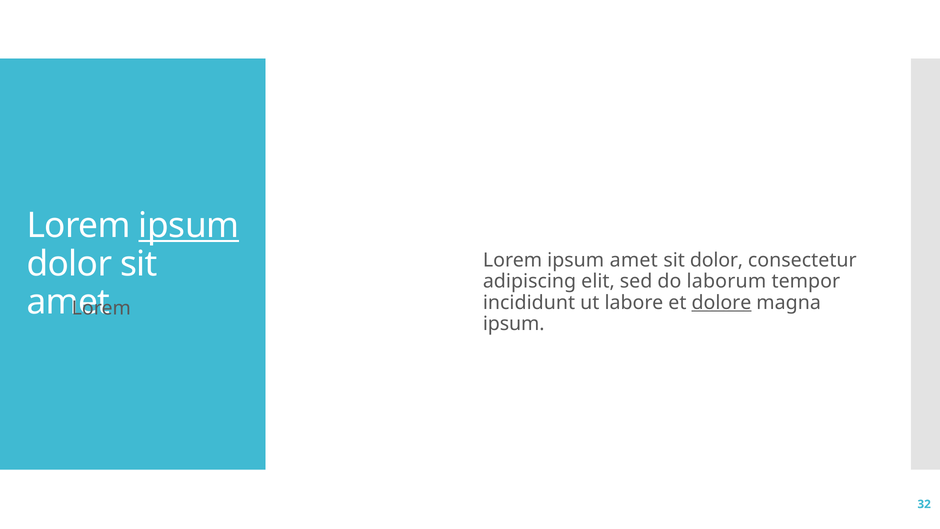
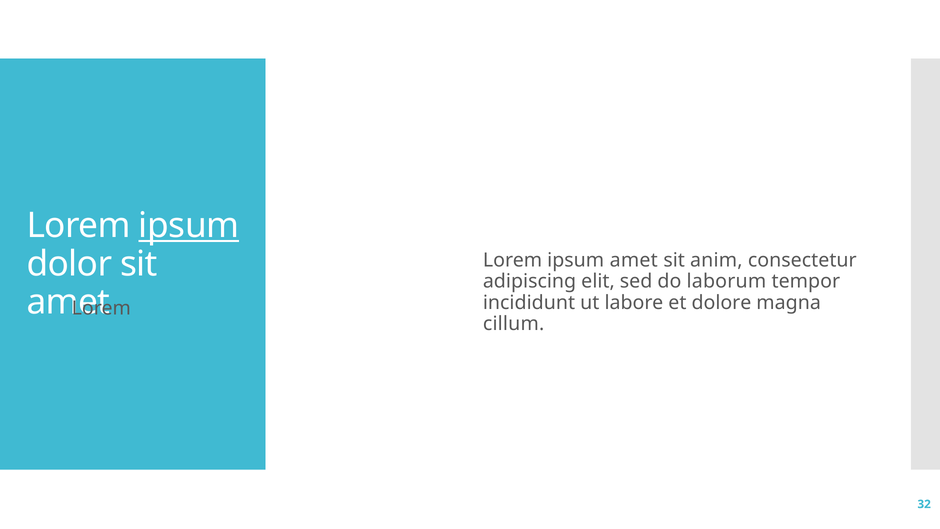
sit dolor: dolor -> anim (716, 260)
dolore underline: present -> none (721, 302)
ipsum: ipsum -> cillum (514, 324)
